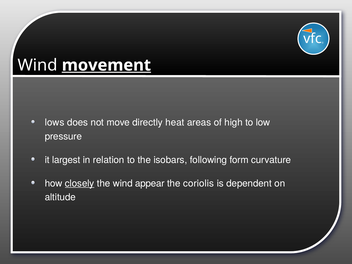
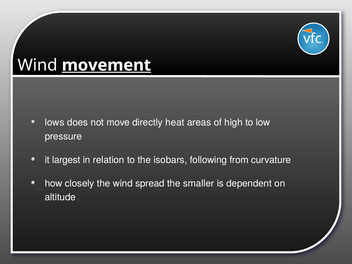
form: form -> from (239, 160)
closely underline: present -> none (80, 183)
appear: appear -> spread (150, 183)
coriolis: coriolis -> smaller (199, 183)
